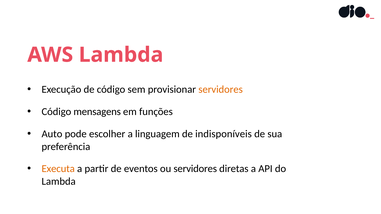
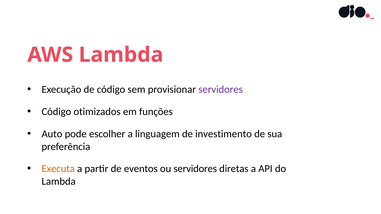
servidores colour: orange -> purple (221, 90)
mensagens: mensagens -> otimizados (97, 112)
indisponíveis: indisponíveis -> investimento (224, 134)
